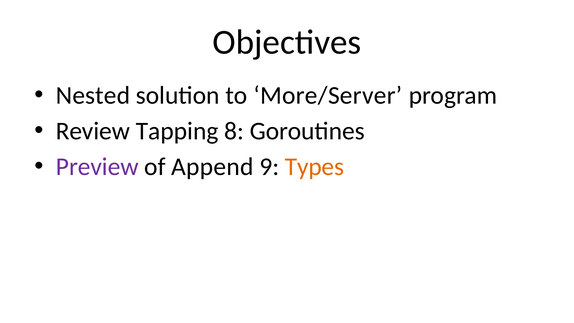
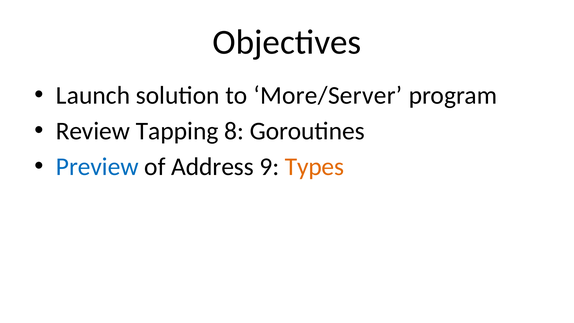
Nested: Nested -> Launch (93, 95)
Preview colour: purple -> blue (97, 167)
Append: Append -> Address (213, 167)
